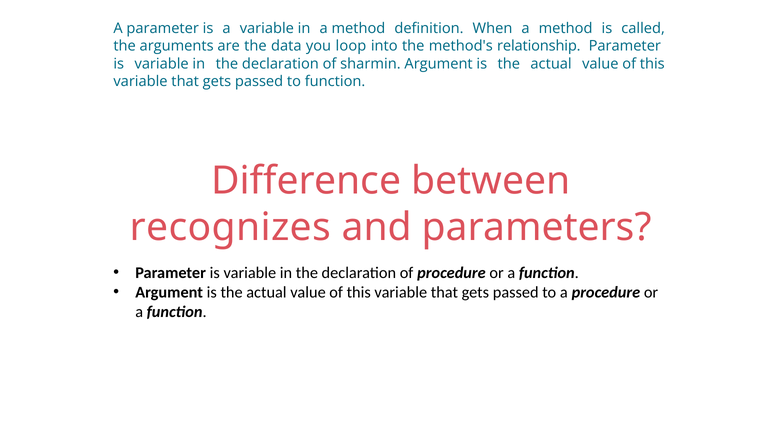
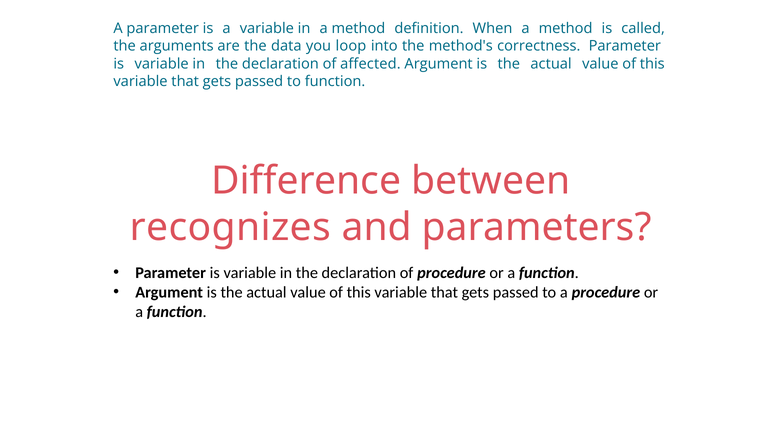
relationship: relationship -> correctness (539, 46)
sharmin: sharmin -> affected (370, 64)
